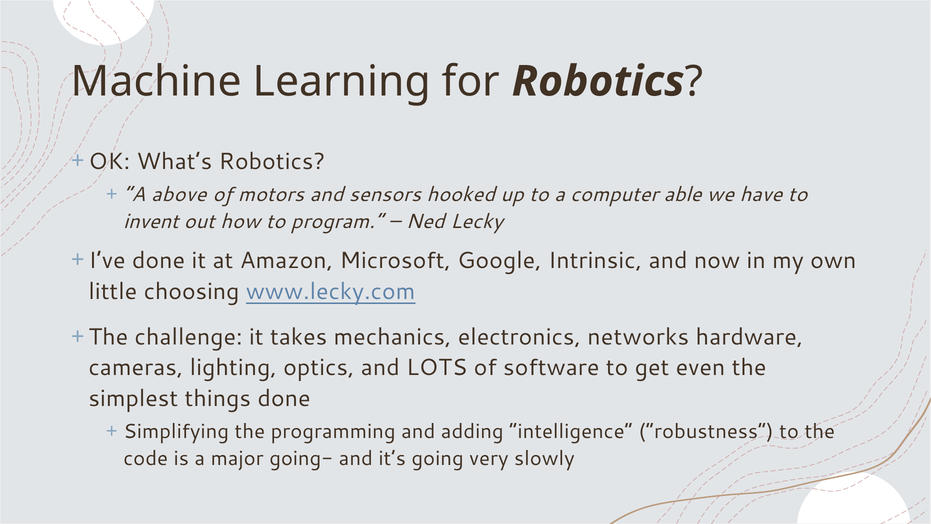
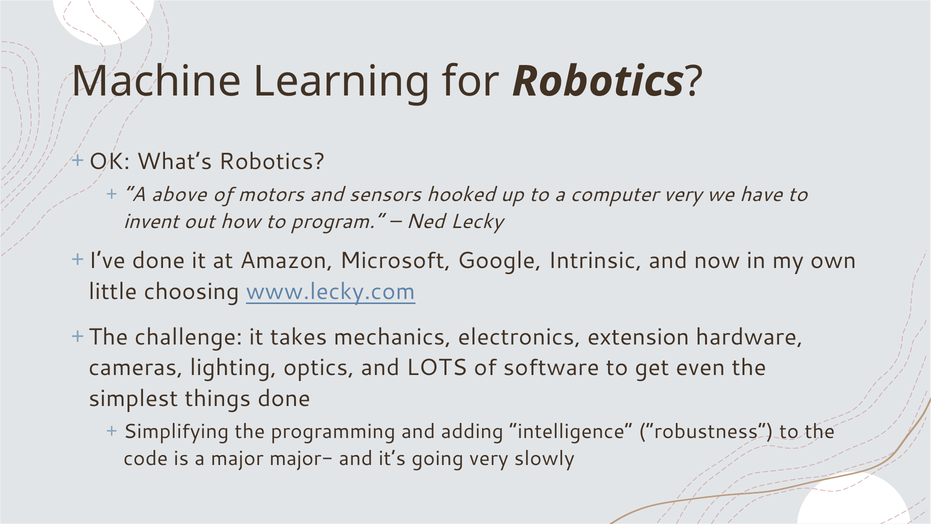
computer able: able -> very (683, 195)
networks: networks -> extension (638, 337)
going-: going- -> major- (301, 458)
